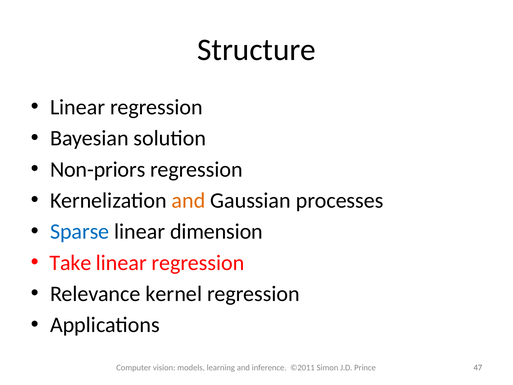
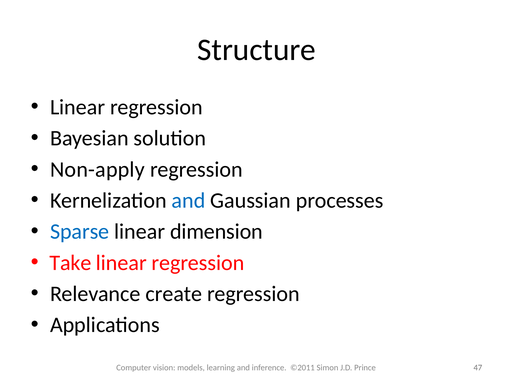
Non-priors: Non-priors -> Non-apply (97, 169)
and colour: orange -> blue (188, 200)
kernel: kernel -> create (174, 294)
